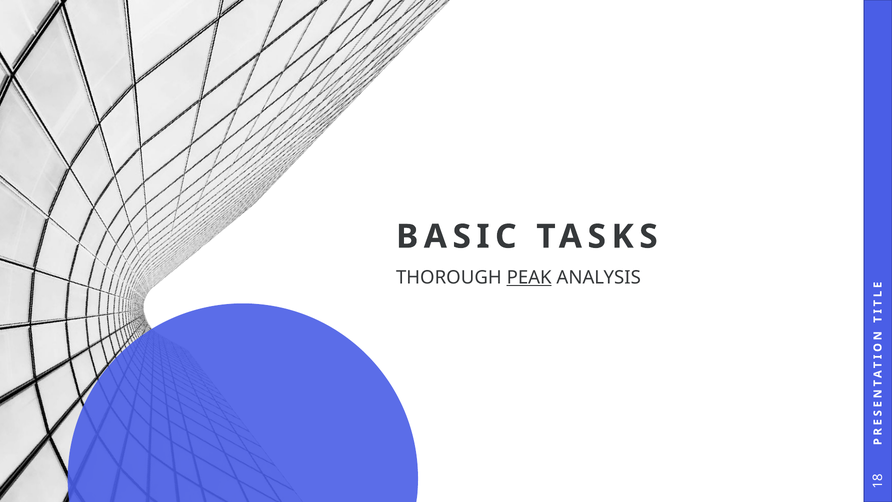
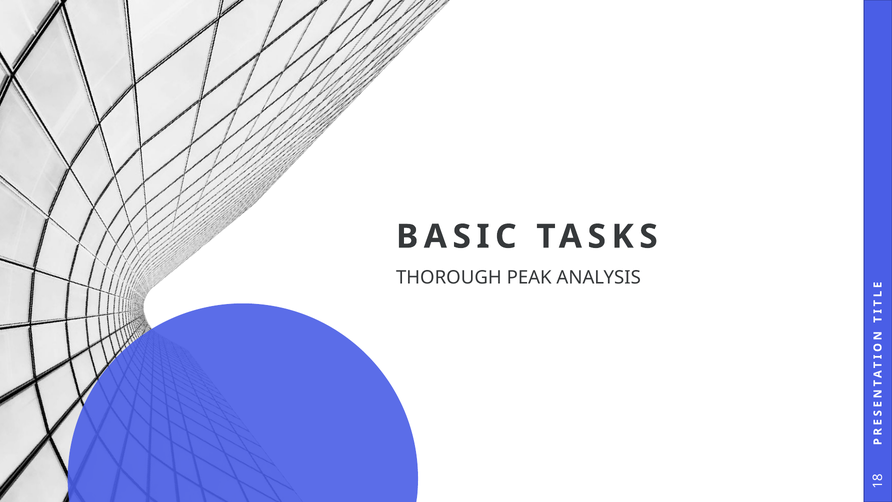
PEAK underline: present -> none (529, 277)
